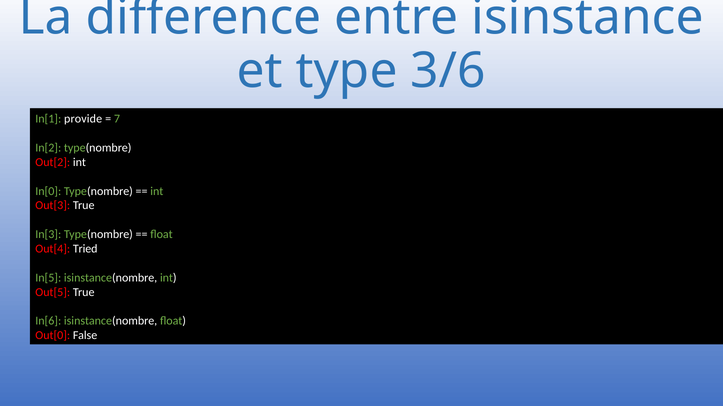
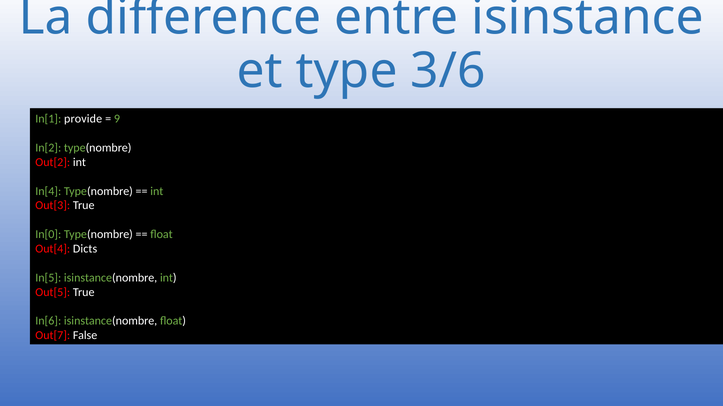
7: 7 -> 9 (117, 119)
In[0: In[0 -> In[4 (48, 191)
In[3: In[3 -> In[0 (48, 235)
Tried: Tried -> Dicts (85, 249)
Out[0: Out[0 -> Out[7 (53, 336)
